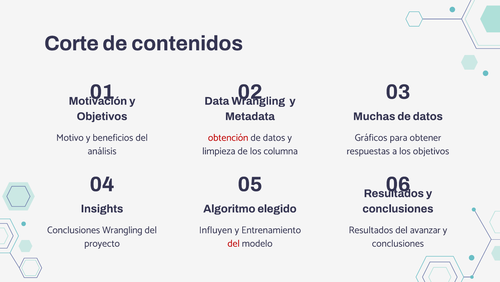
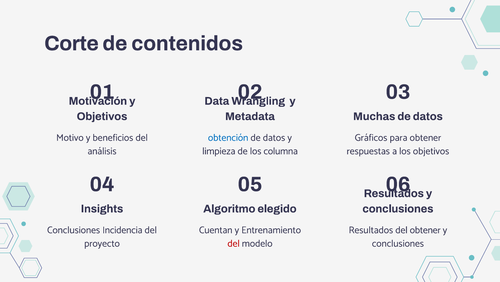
obtención colour: red -> blue (228, 137)
Conclusiones Wrangling: Wrangling -> Incidencia (122, 229)
Influyen: Influyen -> Cuentan (216, 229)
del avanzar: avanzar -> obtener (425, 229)
